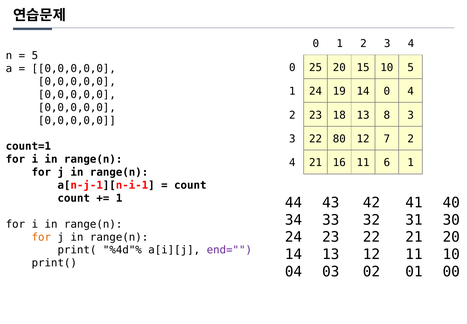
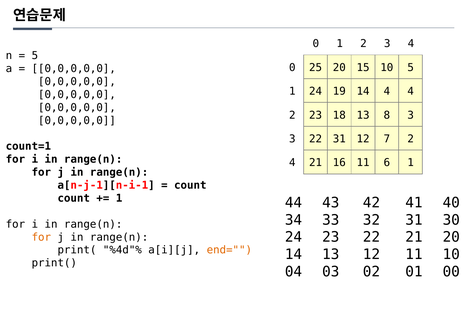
14 0: 0 -> 4 (387, 91)
22 80: 80 -> 31 (339, 139)
end= colour: purple -> orange (229, 250)
